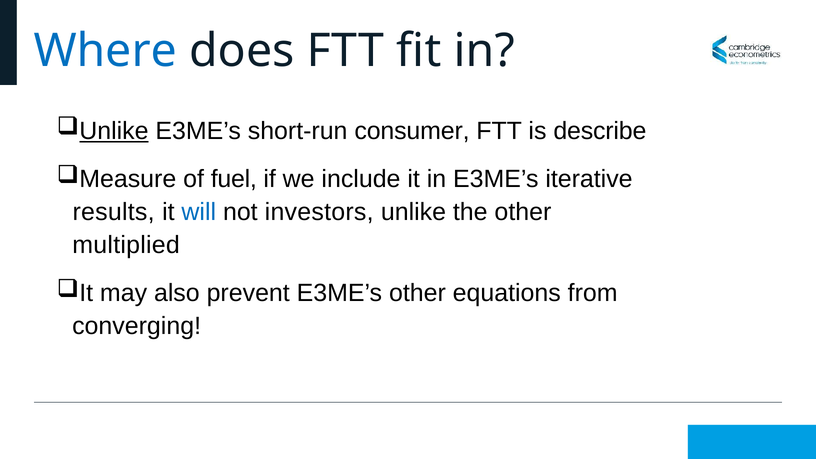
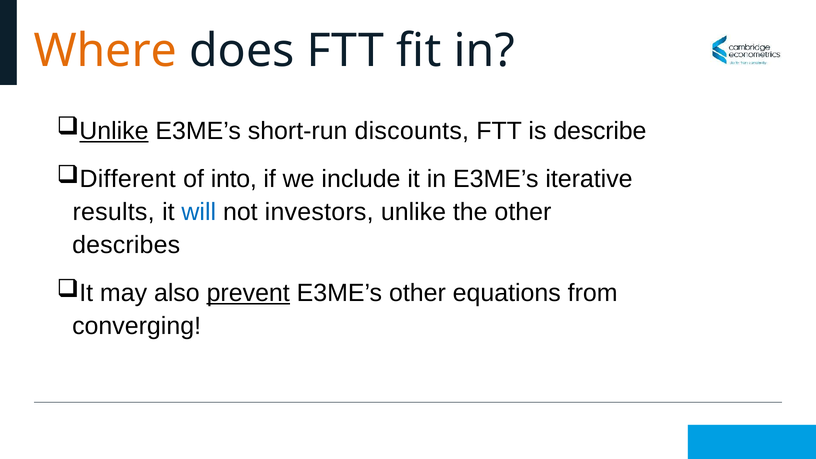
Where colour: blue -> orange (105, 51)
consumer: consumer -> discounts (412, 131)
Measure: Measure -> Different (128, 179)
fuel: fuel -> into (234, 179)
multiplied: multiplied -> describes (126, 245)
prevent underline: none -> present (248, 293)
